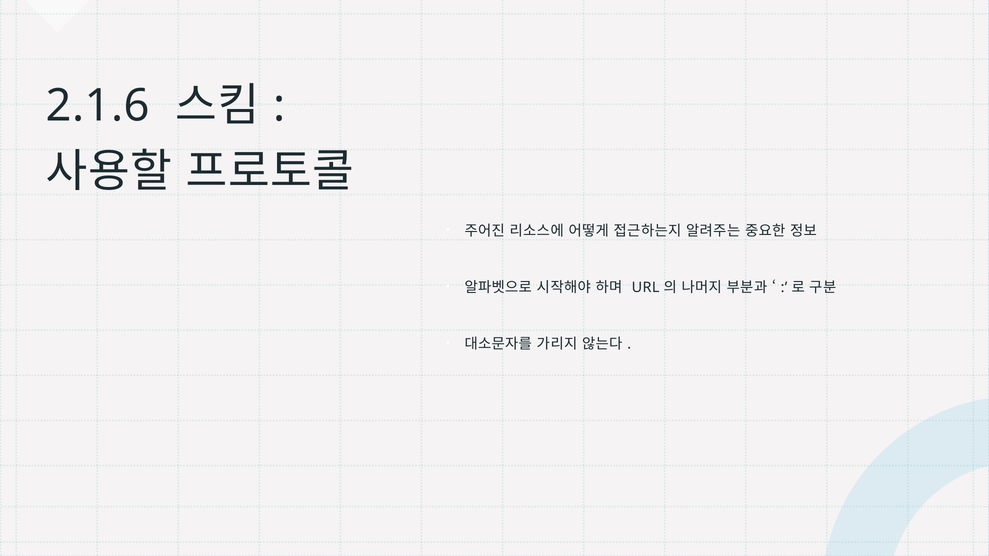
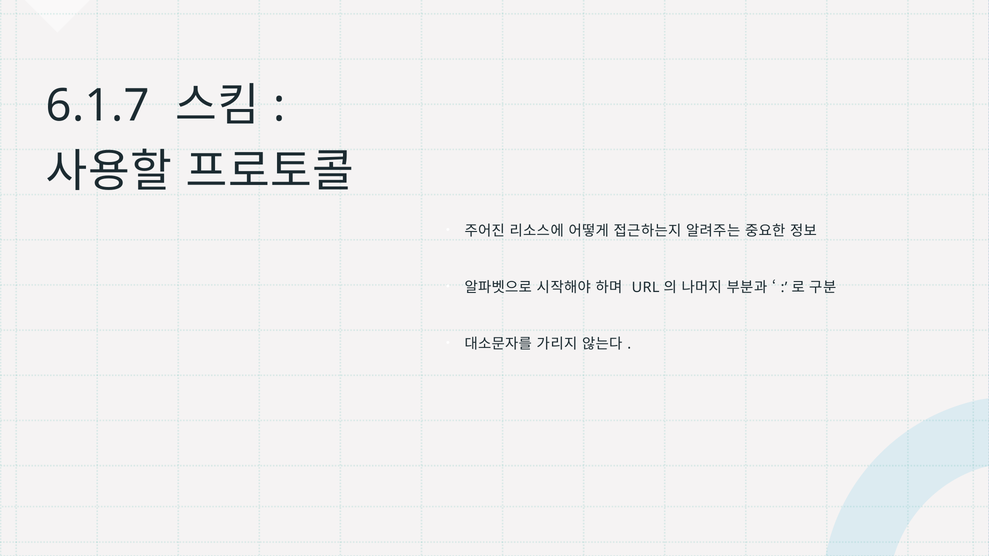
2.1.6: 2.1.6 -> 6.1.7 (98, 106)
